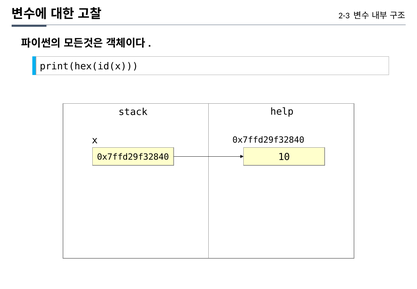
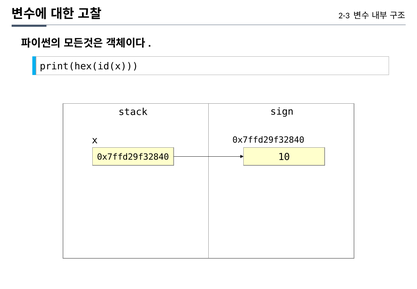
help: help -> sign (282, 112)
